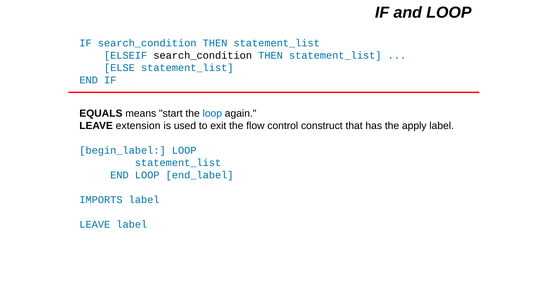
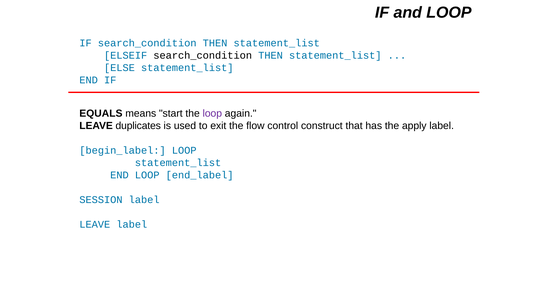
loop colour: blue -> purple (212, 113)
extension: extension -> duplicates (138, 126)
IMPORTS: IMPORTS -> SESSION (101, 200)
